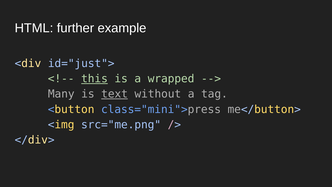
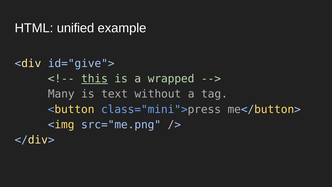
further: further -> unified (76, 28)
id="just">: id="just"> -> id="give"> (81, 63)
text underline: present -> none (115, 94)
